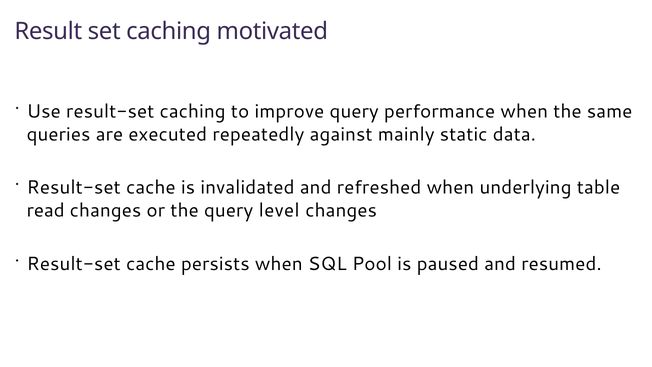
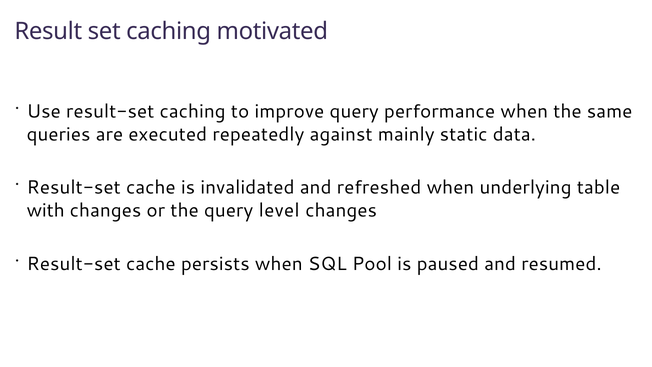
read: read -> with (46, 210)
